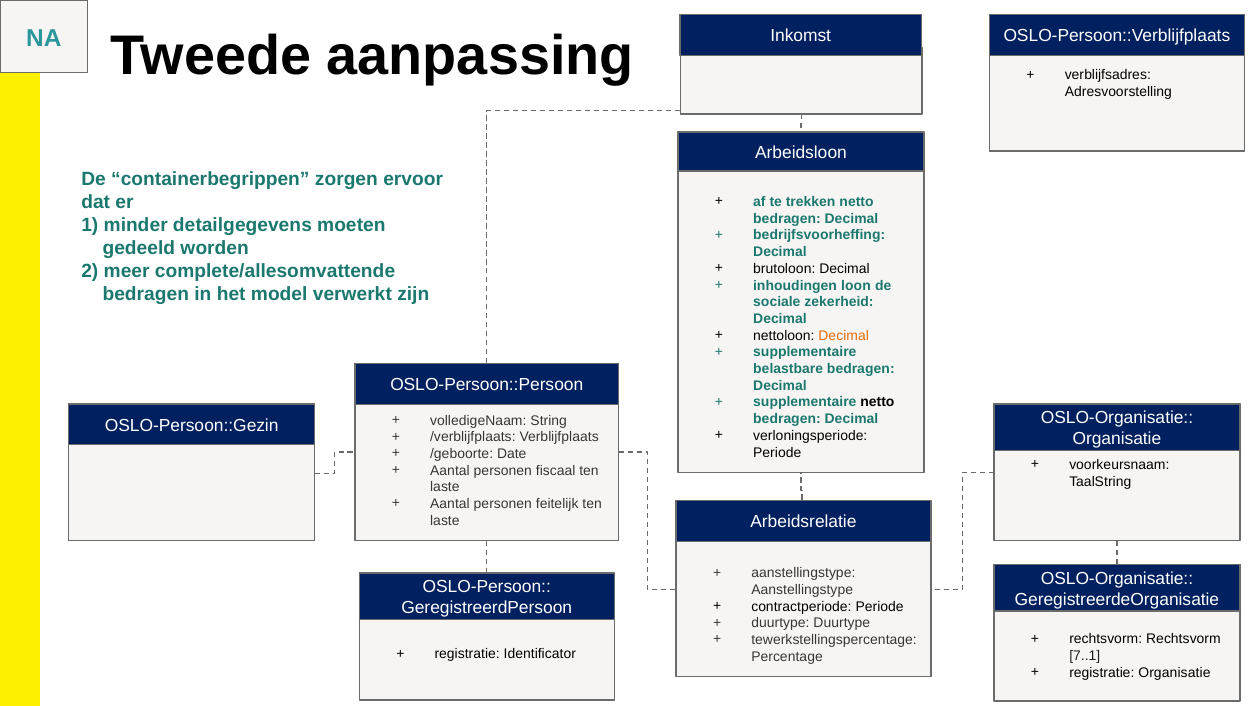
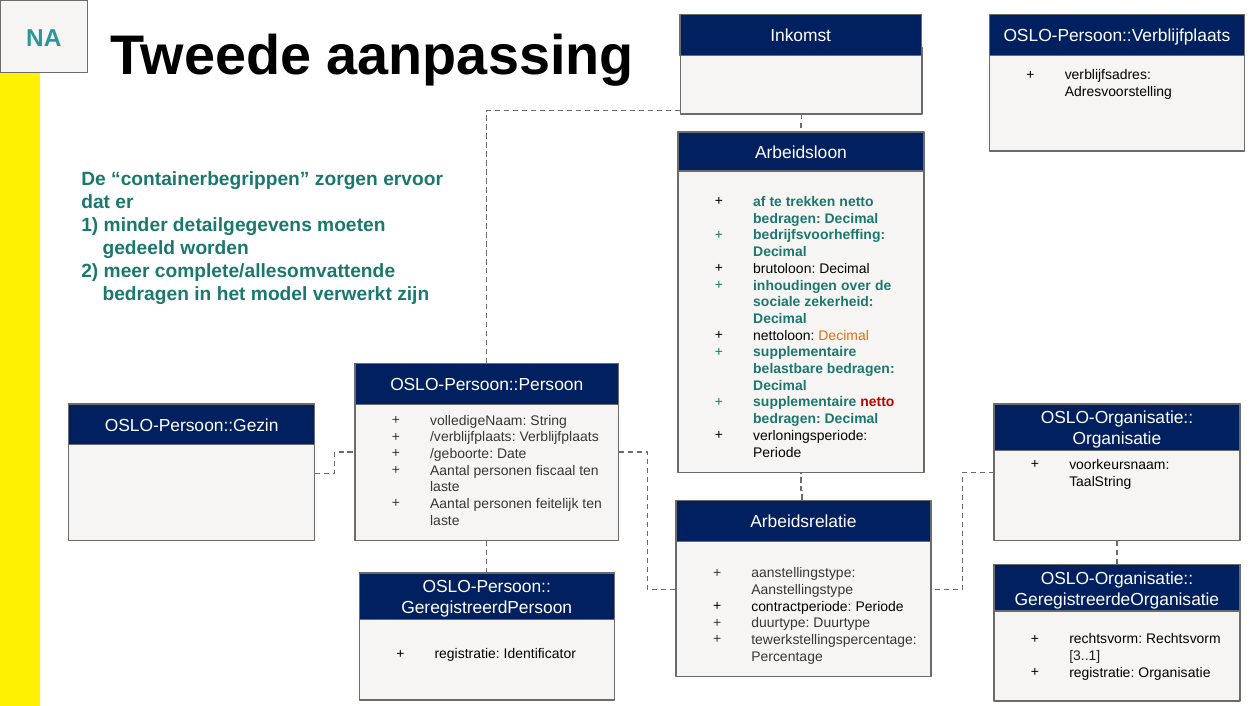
loon: loon -> over (856, 285)
netto colour: black -> red (877, 402)
7..1: 7..1 -> 3..1 (1085, 656)
